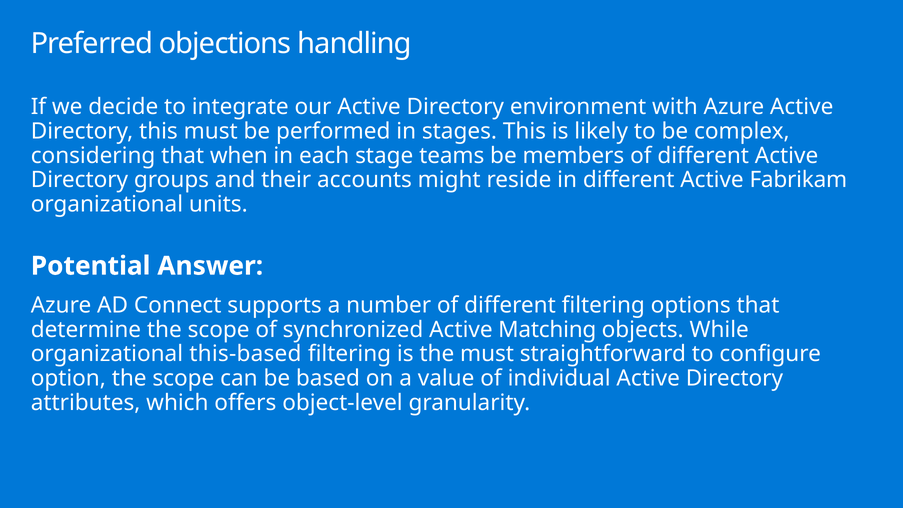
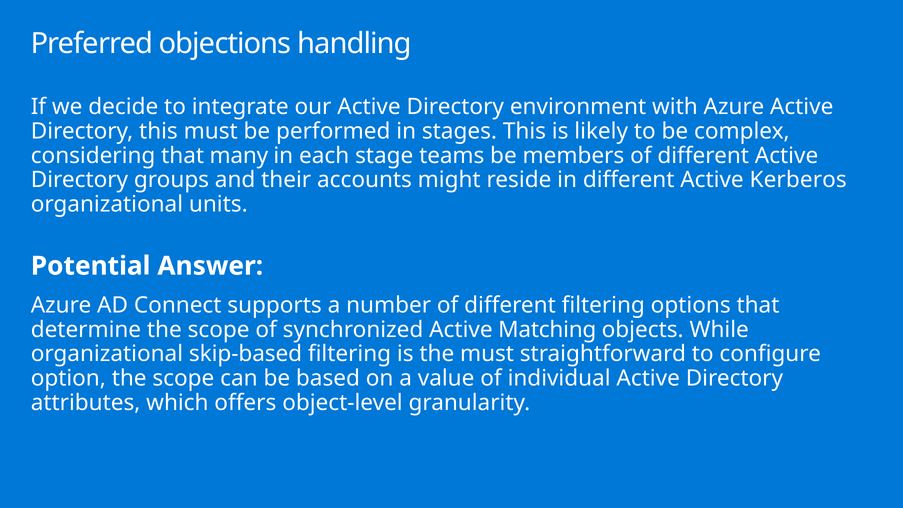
when: when -> many (239, 156)
Fabrikam: Fabrikam -> Kerberos (798, 180)
this-based: this-based -> skip-based (246, 354)
